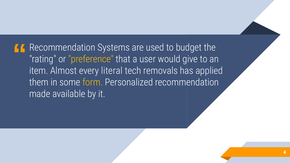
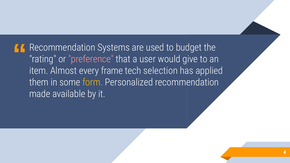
preference colour: yellow -> pink (91, 59)
literal: literal -> frame (112, 71)
removals: removals -> selection (161, 71)
